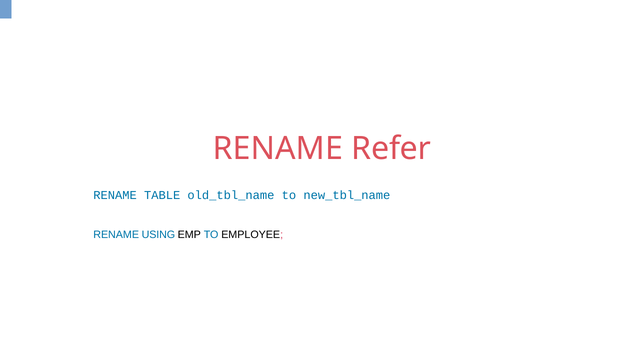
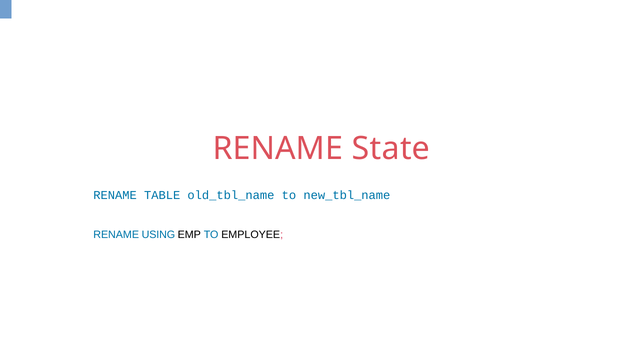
Refer: Refer -> State (391, 149)
